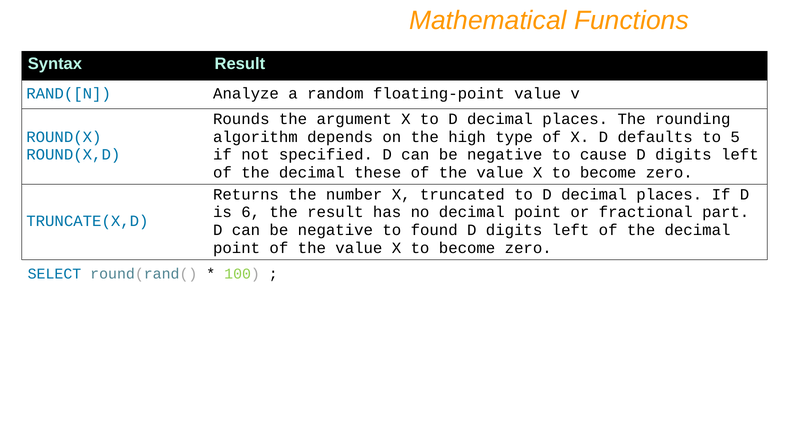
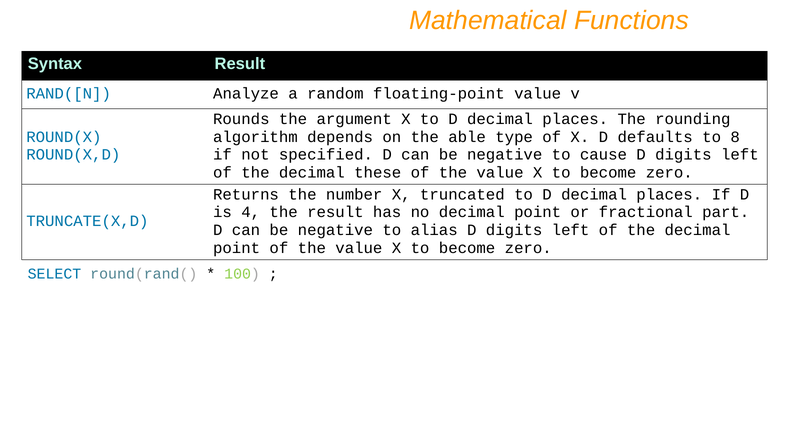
high: high -> able (467, 137)
5: 5 -> 8 (735, 137)
6: 6 -> 4 (251, 212)
found: found -> alias (434, 230)
